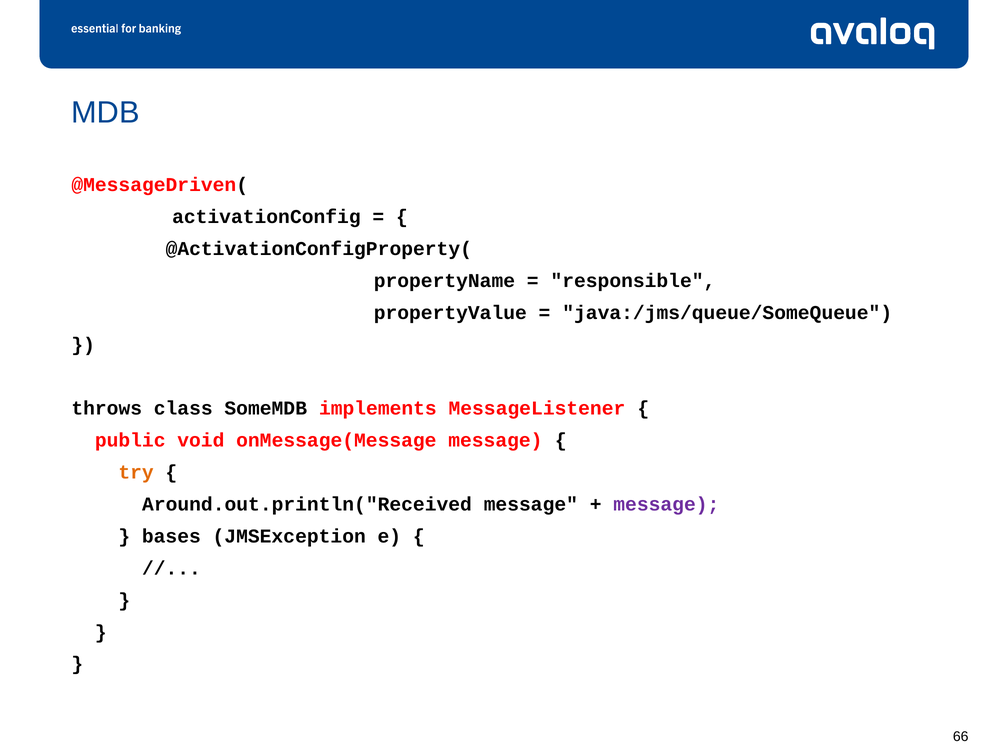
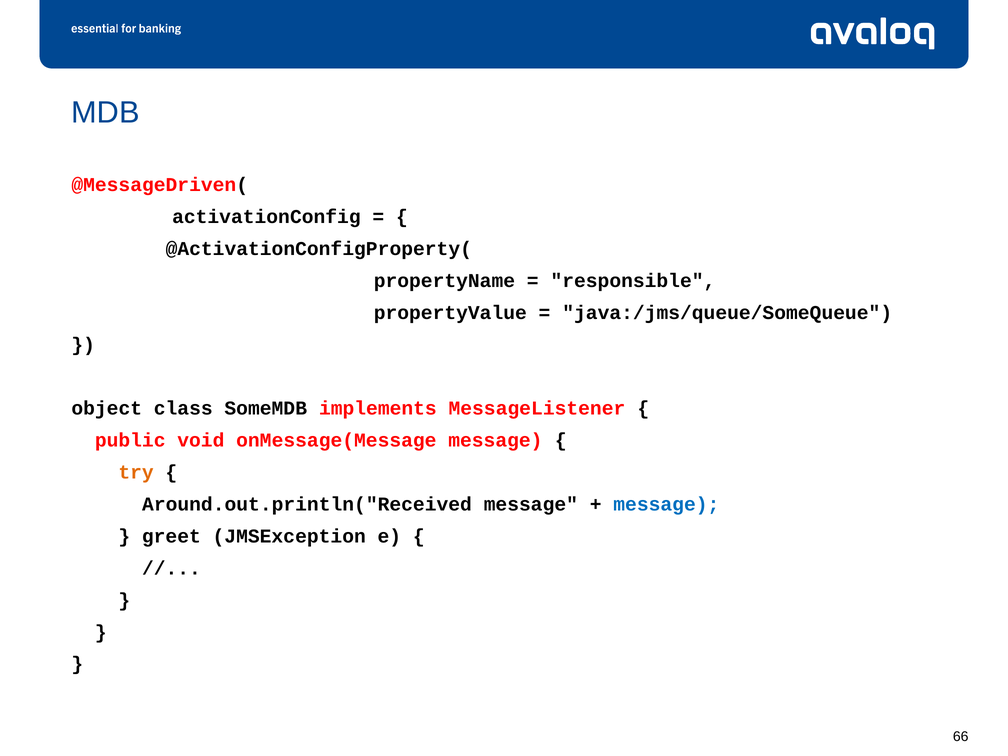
throws: throws -> object (107, 408)
message colour: purple -> blue (666, 504)
bases: bases -> greet (171, 536)
